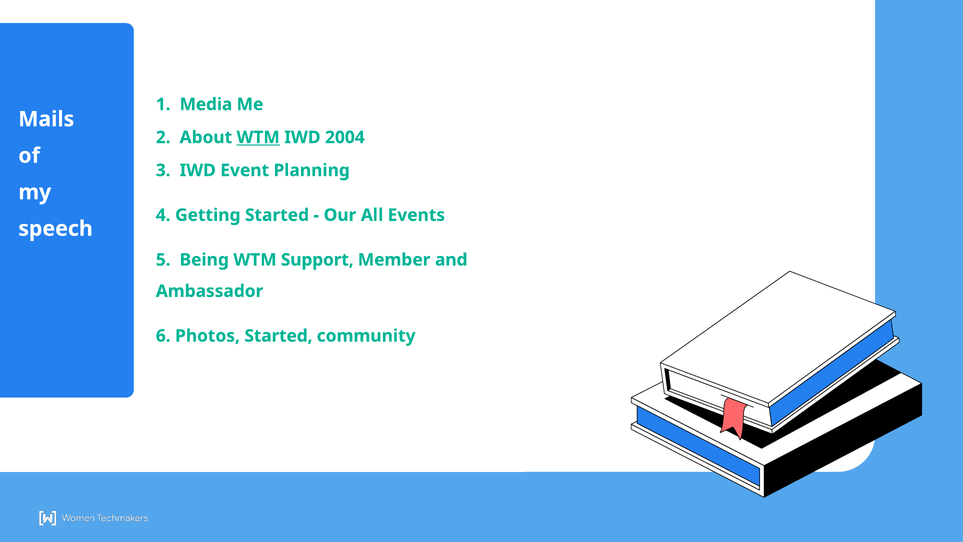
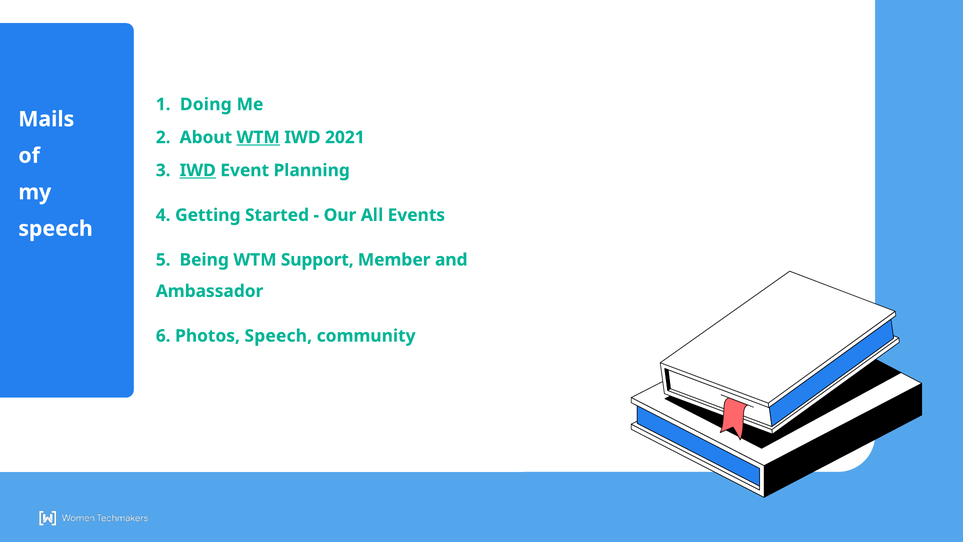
Media: Media -> Doing (206, 104)
2004: 2004 -> 2021 (345, 137)
IWD underline: none -> present (198, 170)
Photos Started: Started -> Speech (278, 336)
